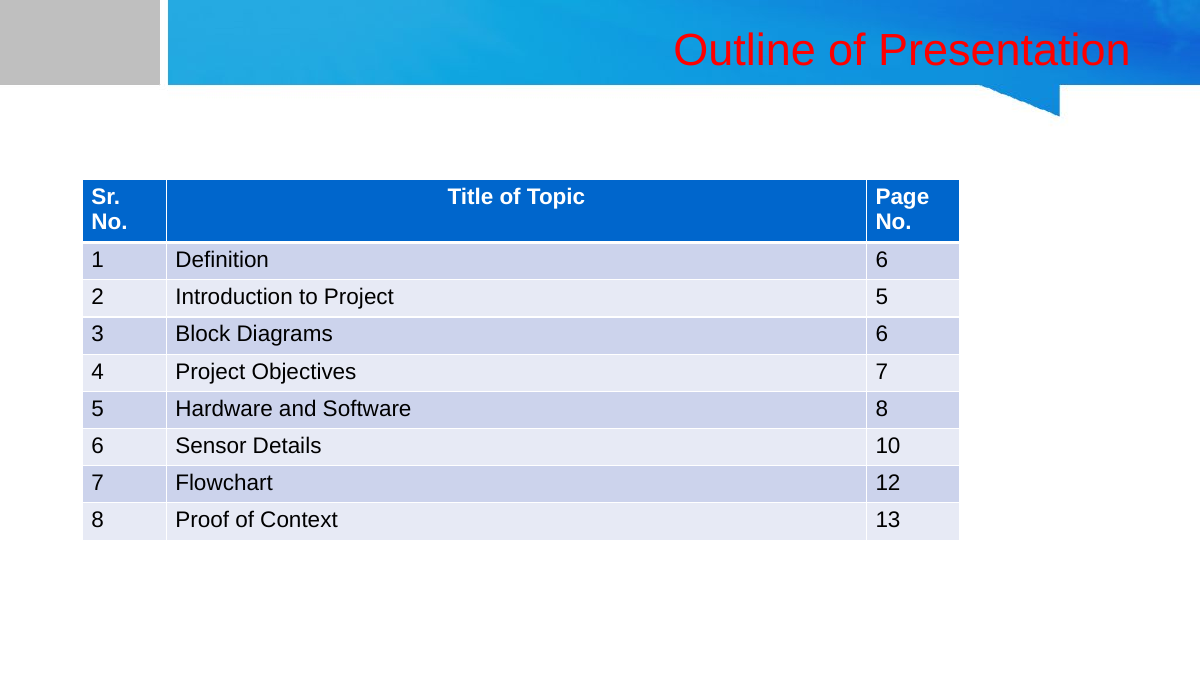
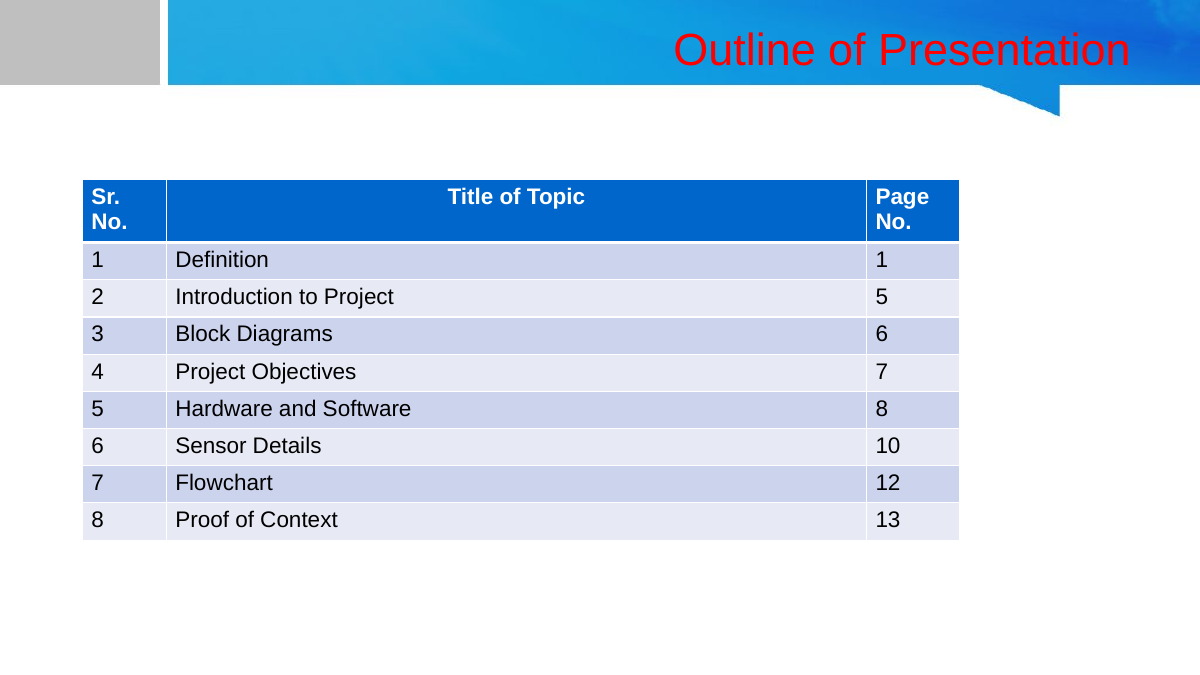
Definition 6: 6 -> 1 (882, 260)
